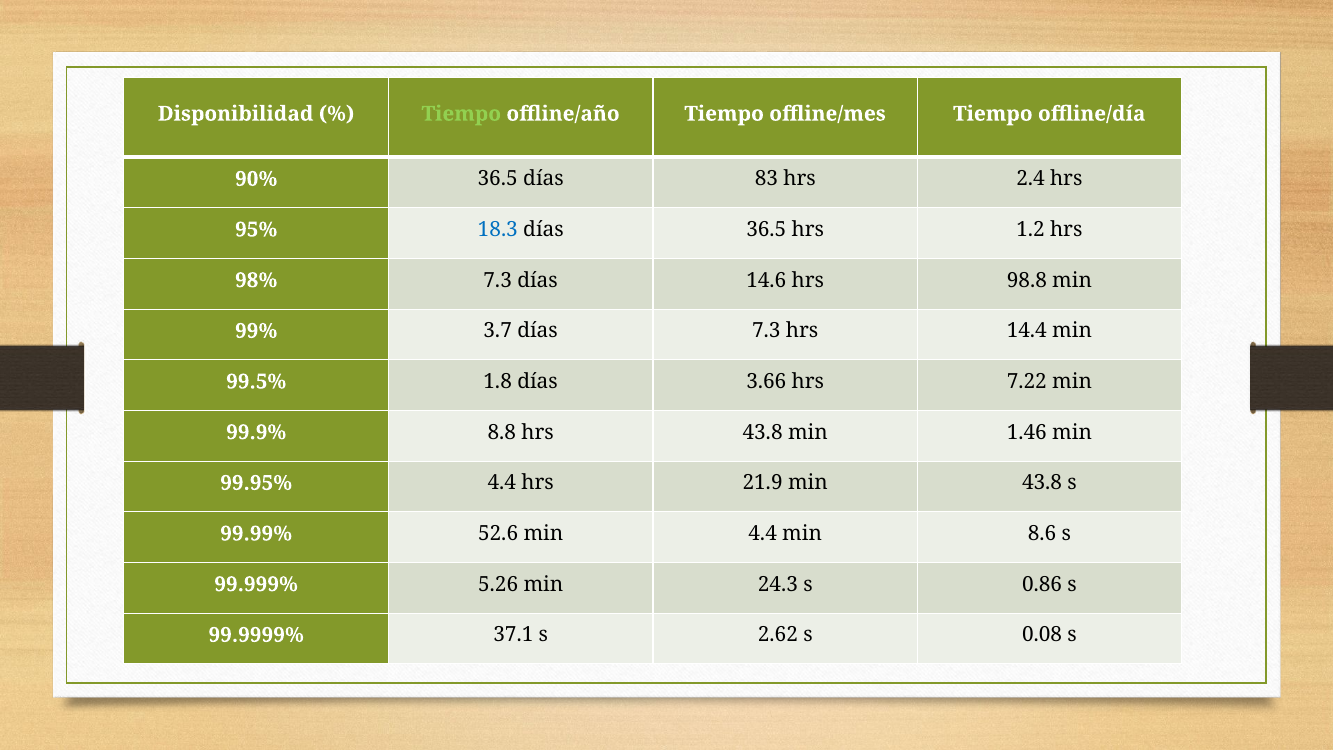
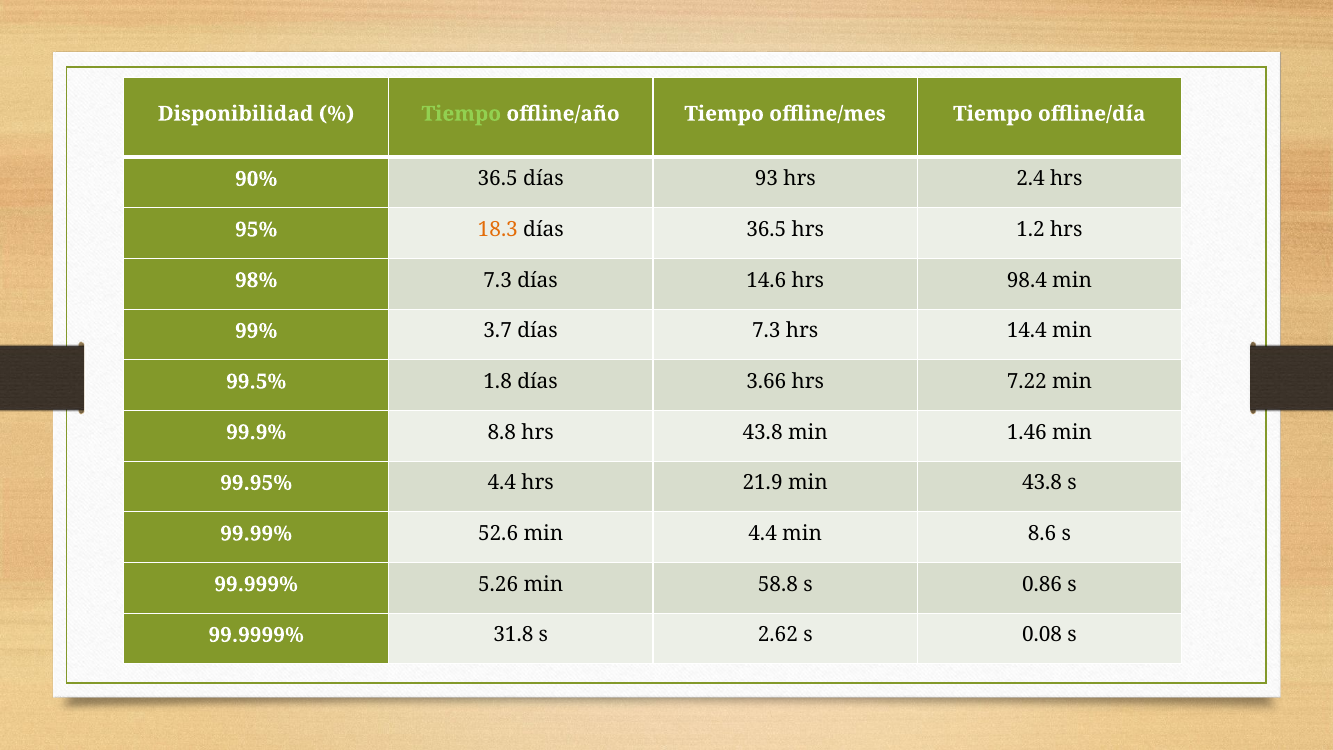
83: 83 -> 93 (766, 179)
18.3 colour: blue -> orange (498, 230)
98.8: 98.8 -> 98.4 (1027, 280)
24.3: 24.3 -> 58.8 (778, 584)
37.1: 37.1 -> 31.8 (513, 635)
